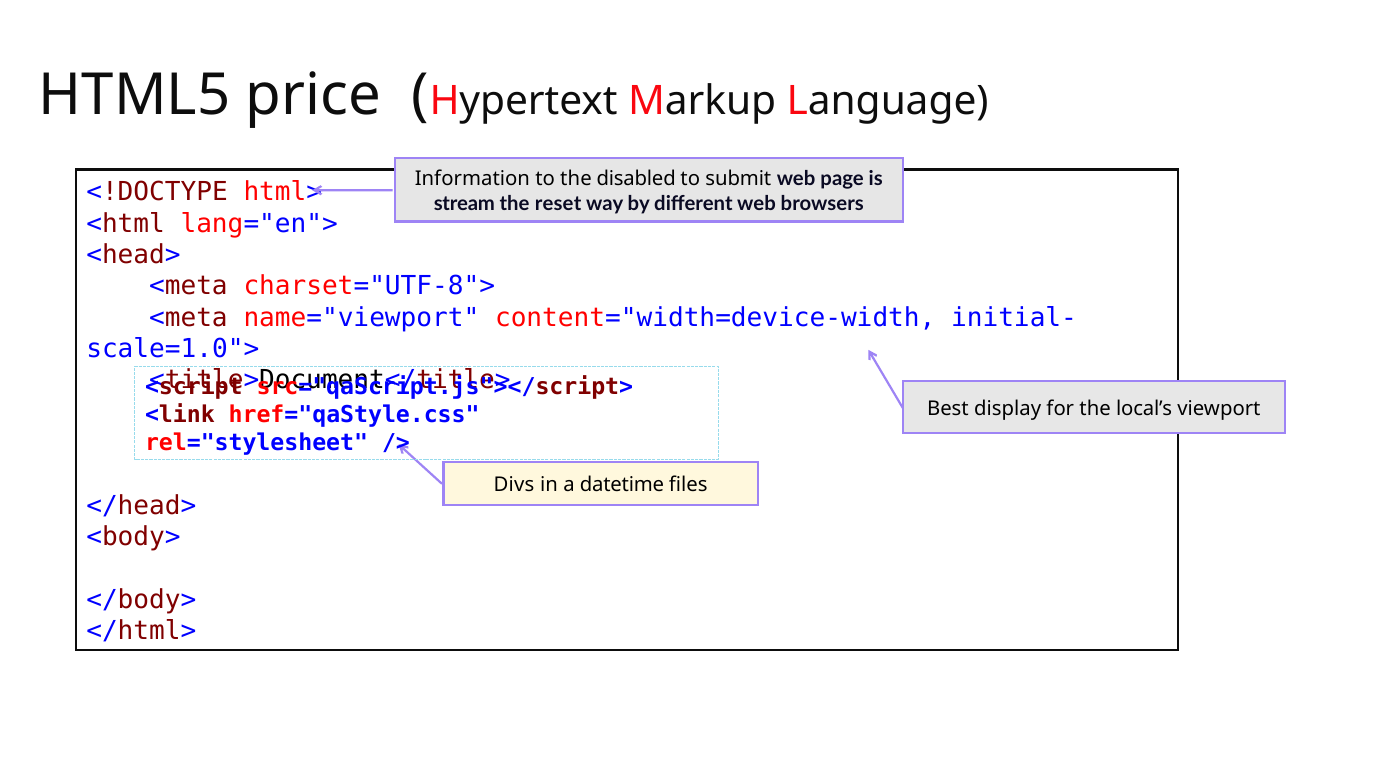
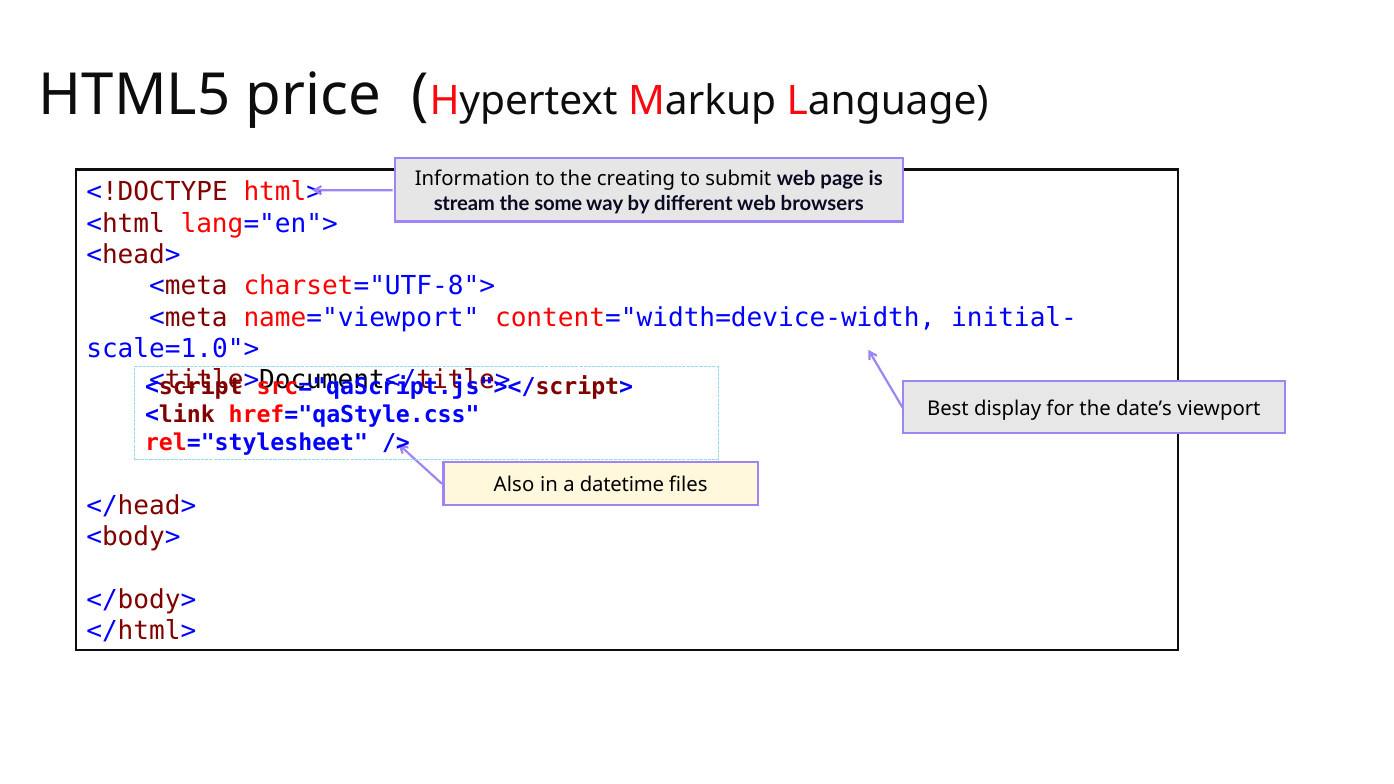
disabled: disabled -> creating (636, 179)
reset: reset -> some (558, 203)
local’s: local’s -> date’s (1144, 408)
Divs: Divs -> Also (514, 485)
